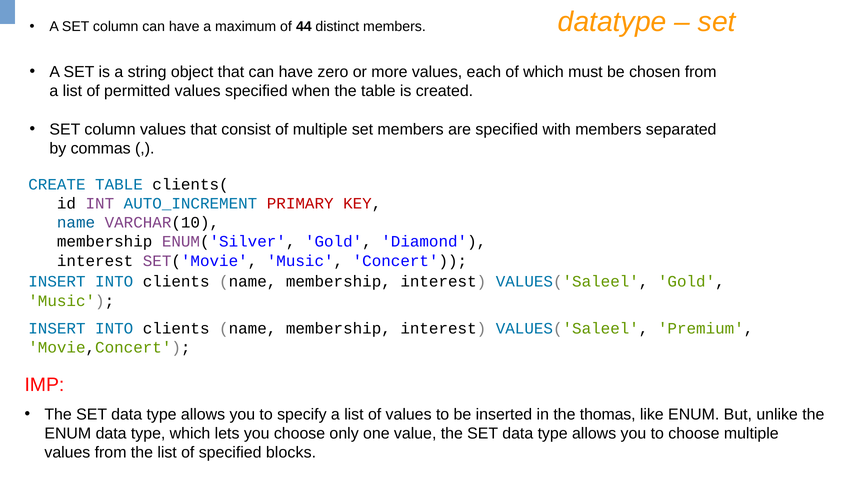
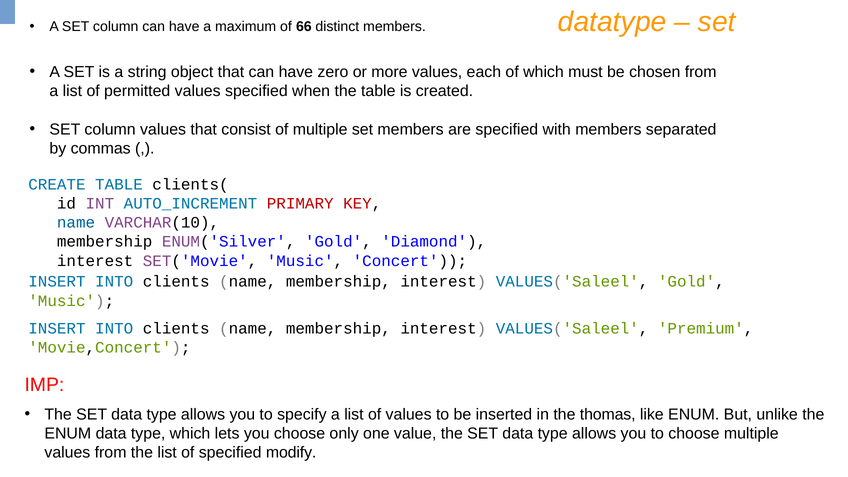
44: 44 -> 66 (304, 27)
blocks: blocks -> modify (291, 452)
